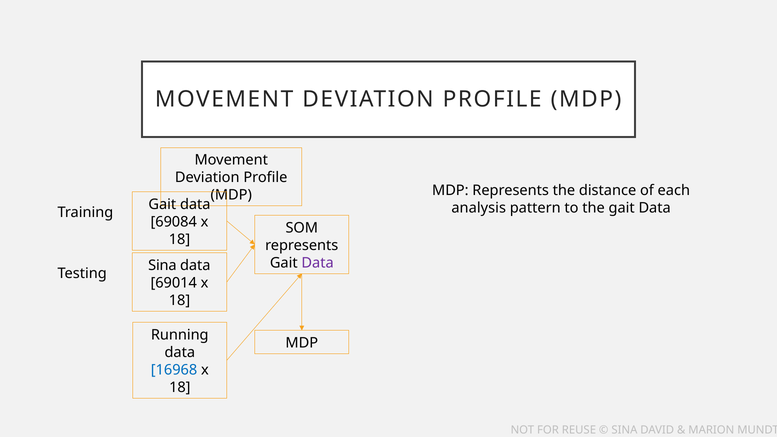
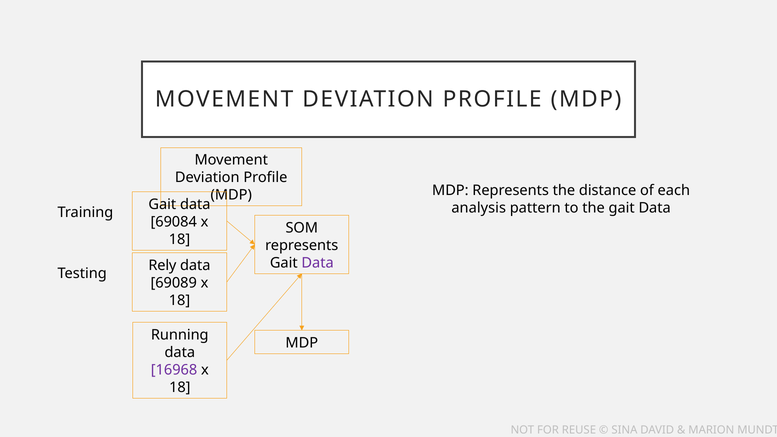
Sina: Sina -> Rely (162, 266)
69014: 69014 -> 69089 (174, 283)
16968 colour: blue -> purple (174, 370)
